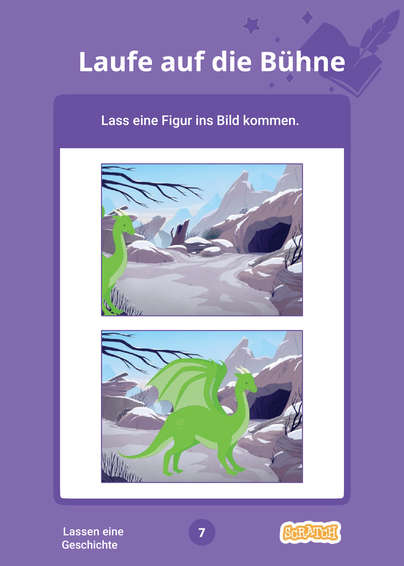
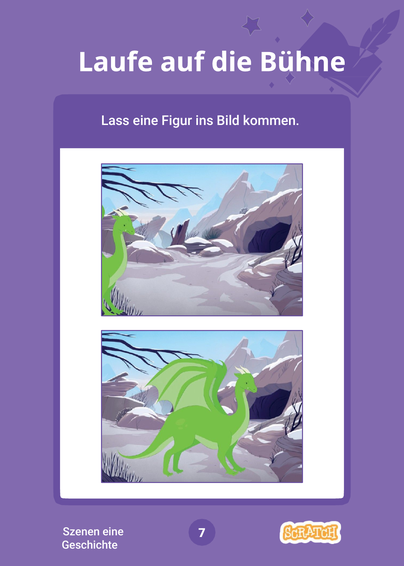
Lassen: Lassen -> Szenen (81, 531)
